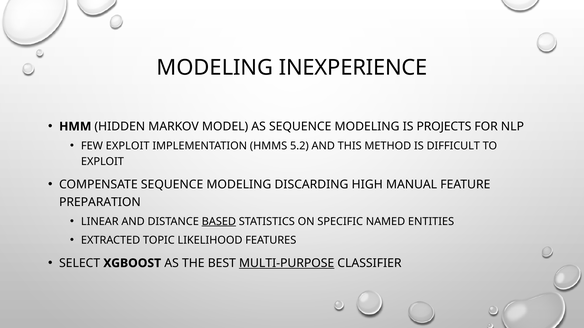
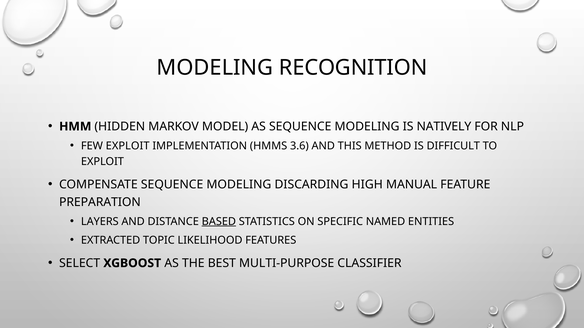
INEXPERIENCE: INEXPERIENCE -> RECOGNITION (353, 68)
PROJECTS: PROJECTS -> NATIVELY (444, 127)
5.2: 5.2 -> 3.6 (299, 146)
LINEAR: LINEAR -> LAYERS (100, 222)
MULTI-PURPOSE underline: present -> none (287, 264)
